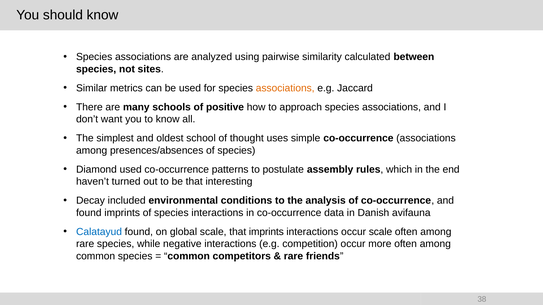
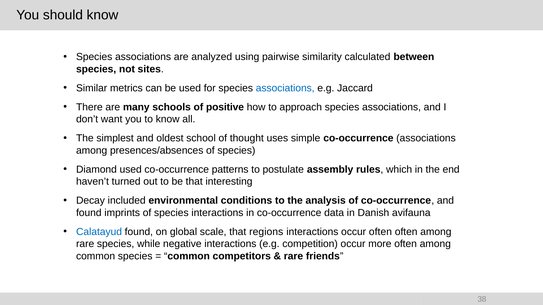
associations colour: orange -> blue (285, 88)
that imprints: imprints -> regions (266, 232)
occur scale: scale -> often (380, 232)
